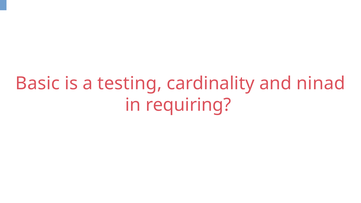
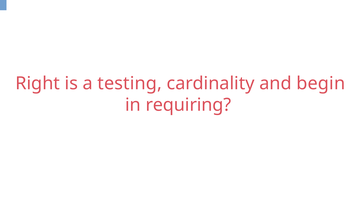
Basic: Basic -> Right (38, 83)
ninad: ninad -> begin (321, 83)
